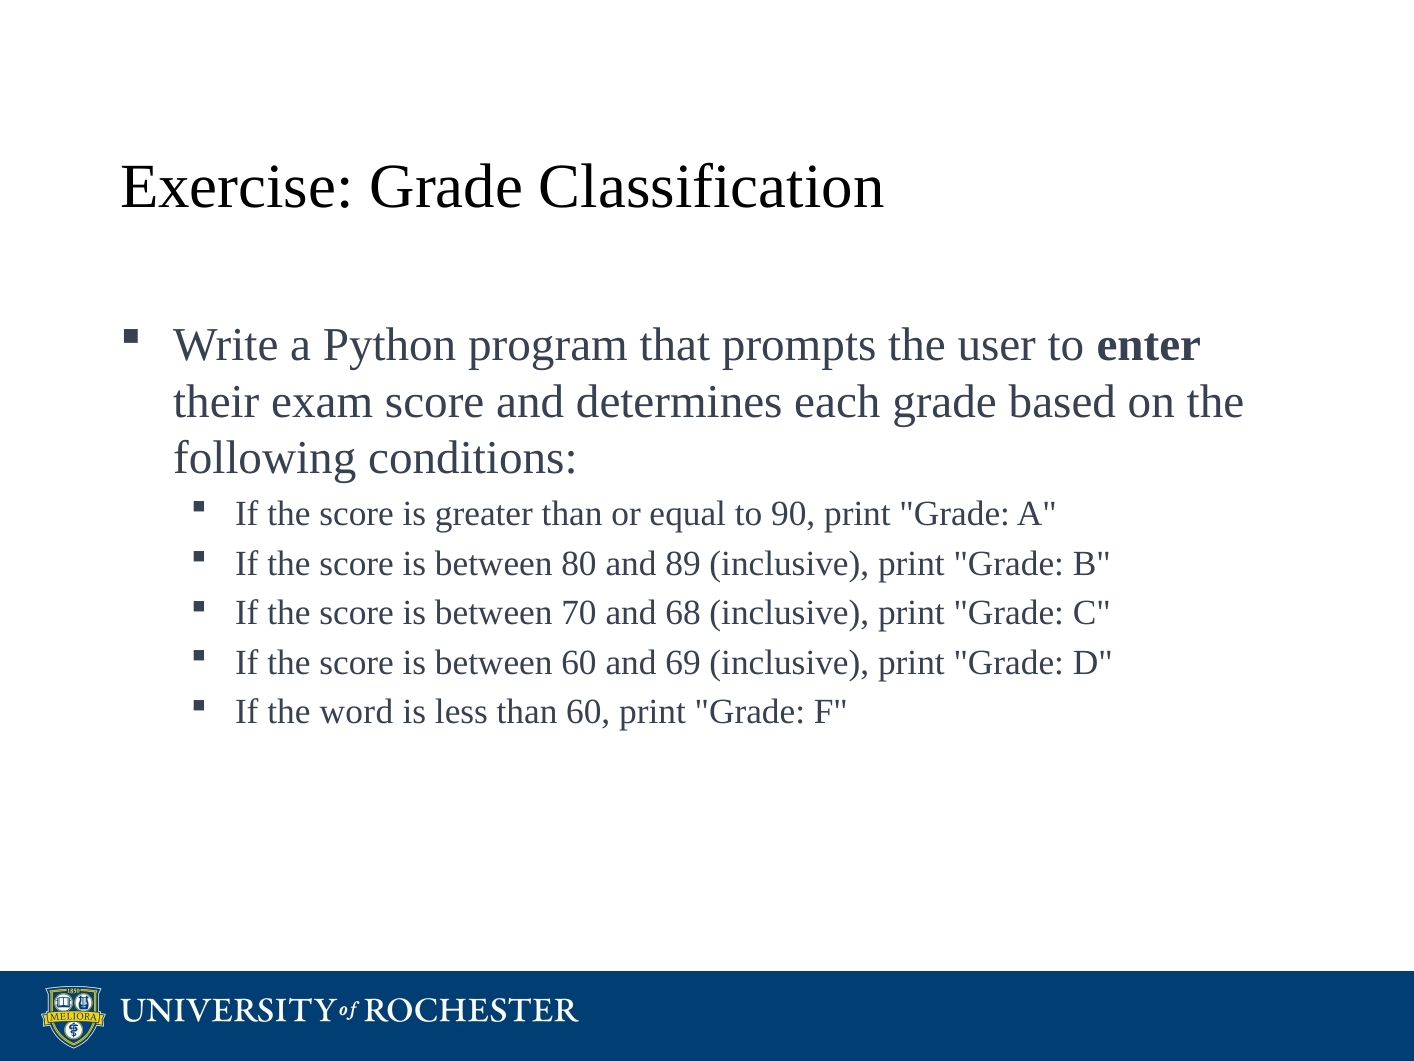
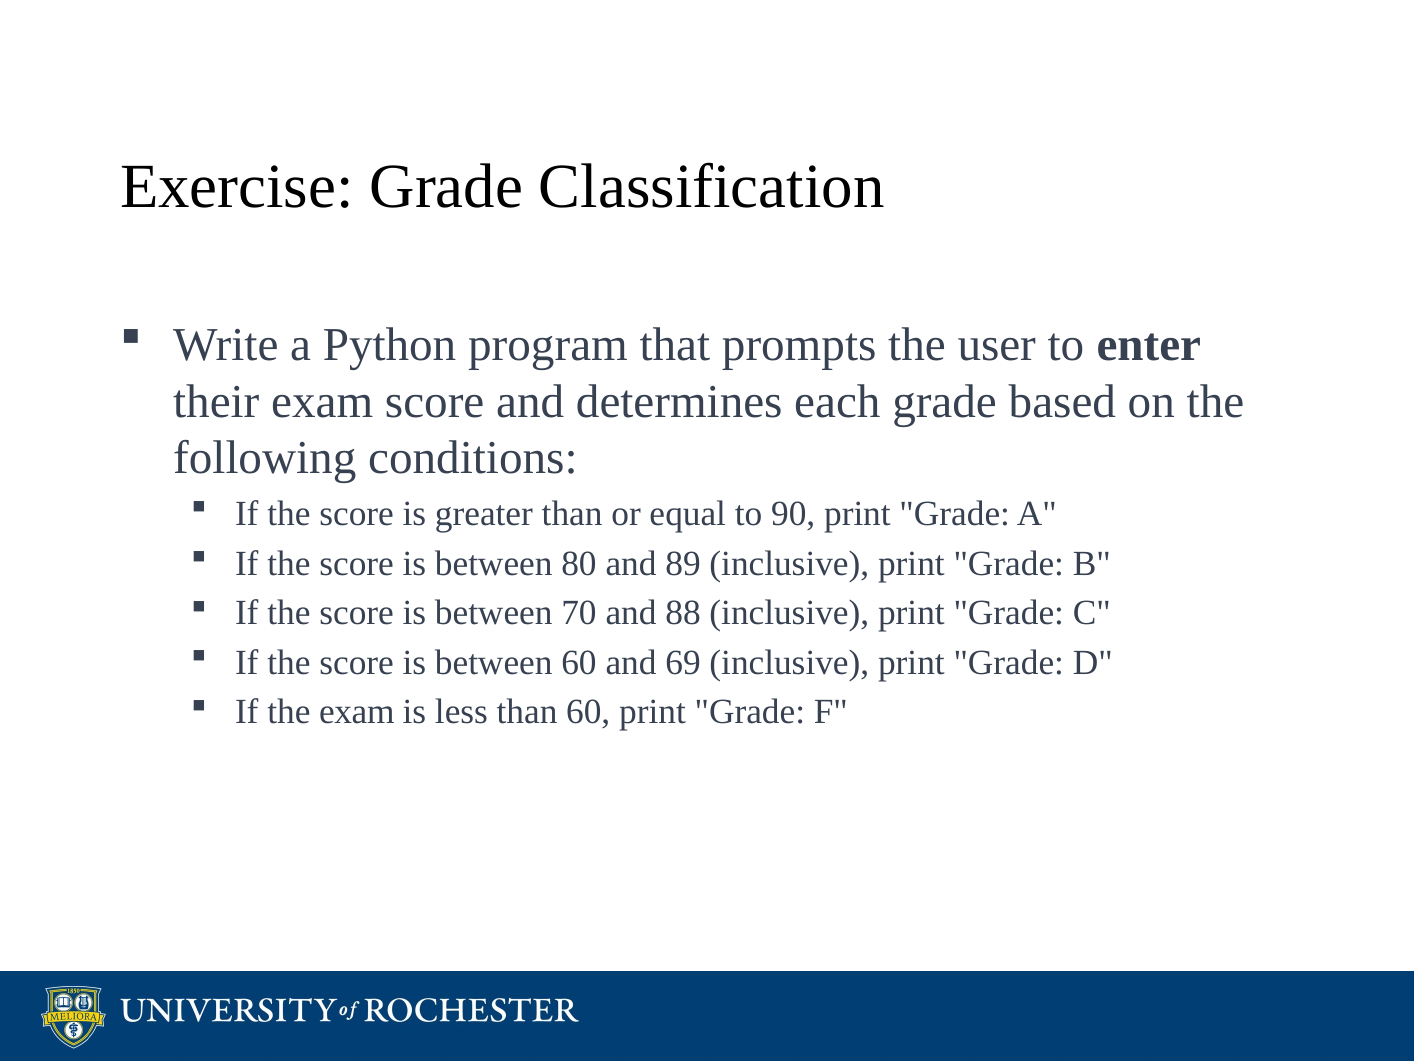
68: 68 -> 88 (683, 613)
the word: word -> exam (357, 712)
